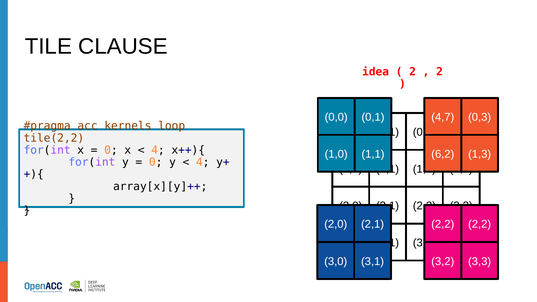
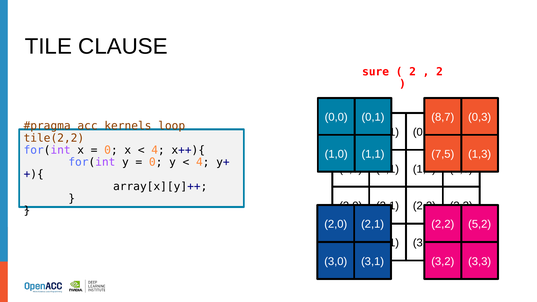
idea: idea -> sure (376, 72)
4,7: 4,7 -> 8,7 (443, 117)
6,2: 6,2 -> 7,5 (443, 154)
2,1 2,2: 2,2 -> 5,2 (480, 224)
